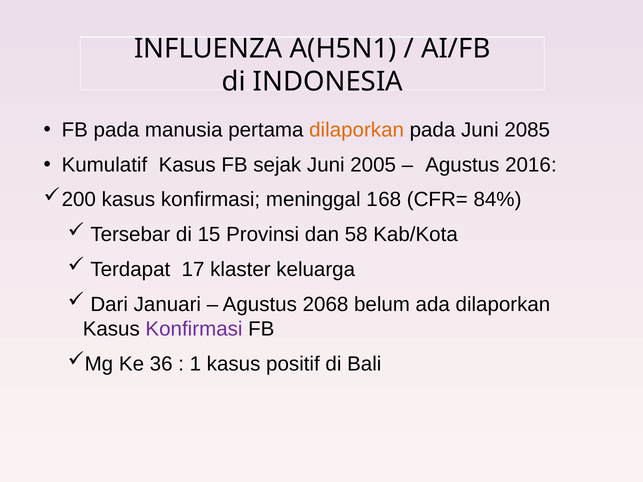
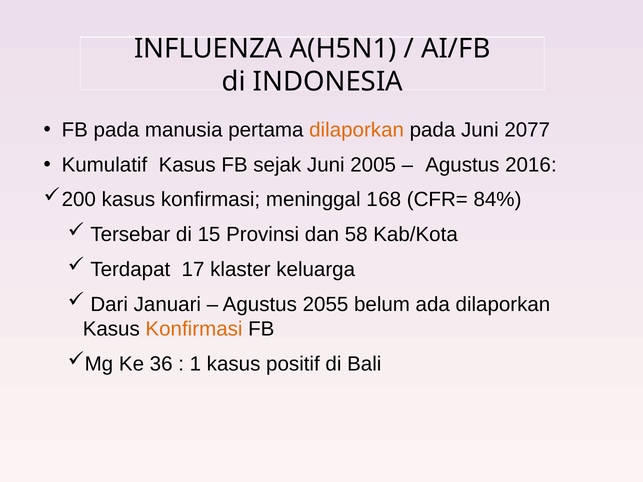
2085: 2085 -> 2077 (527, 130)
2068: 2068 -> 2055 (326, 305)
Konfirmasi colour: purple -> orange (194, 329)
